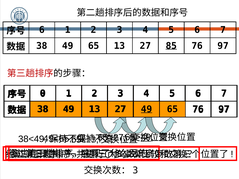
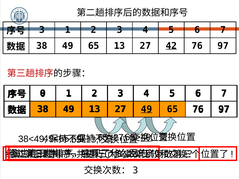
6: 6 -> 3 (42, 30)
85: 85 -> 42 (171, 46)
